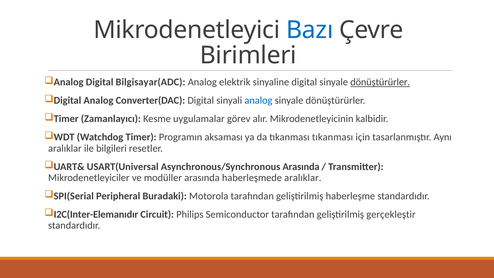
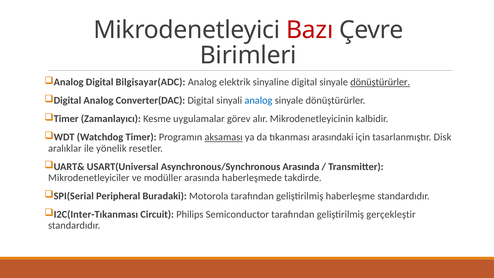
Bazı colour: blue -> red (310, 30)
aksaması underline: none -> present (224, 137)
tıkanması tıkanması: tıkanması -> arasındaki (333, 137)
Aynı: Aynı -> Disk (443, 137)
bilgileri: bilgileri -> yönelik (111, 148)
haberleşmede aralıklar: aralıklar -> takdirde (303, 178)
I2C(Inter-Elemanıdır: I2C(Inter-Elemanıdır -> I2C(Inter-Tıkanması (96, 214)
